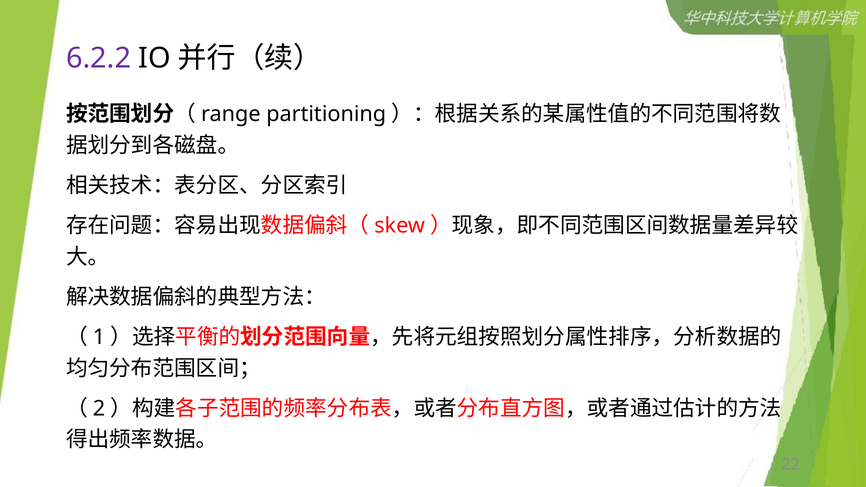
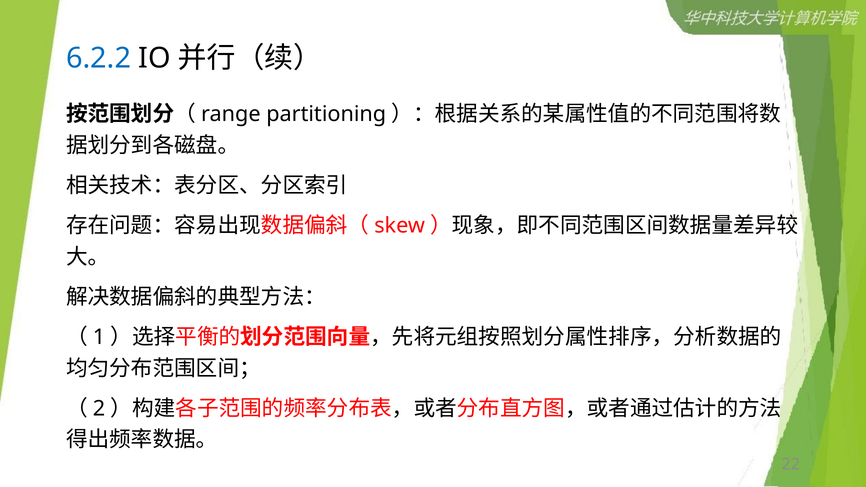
6.2.2 colour: purple -> blue (99, 58)
